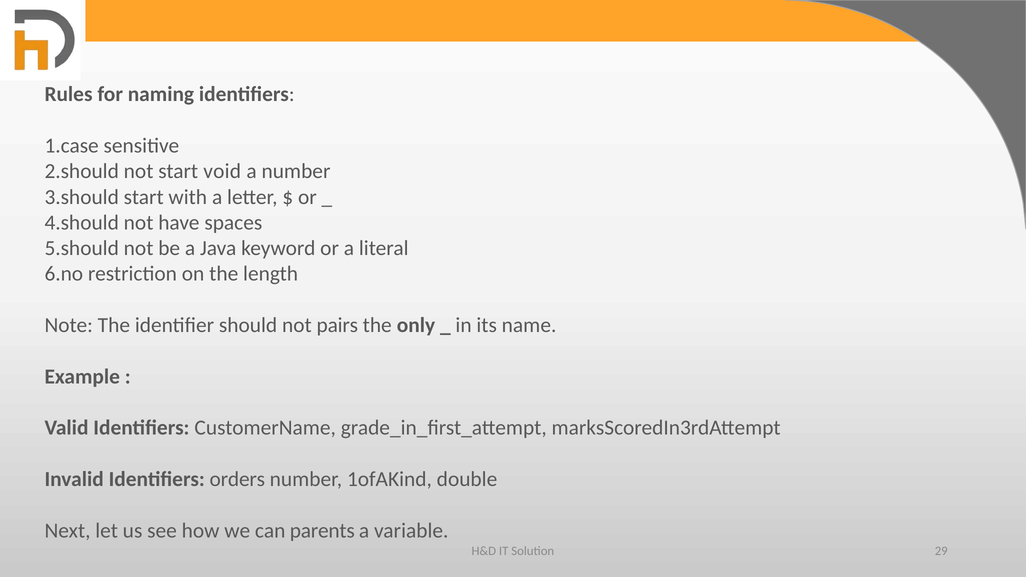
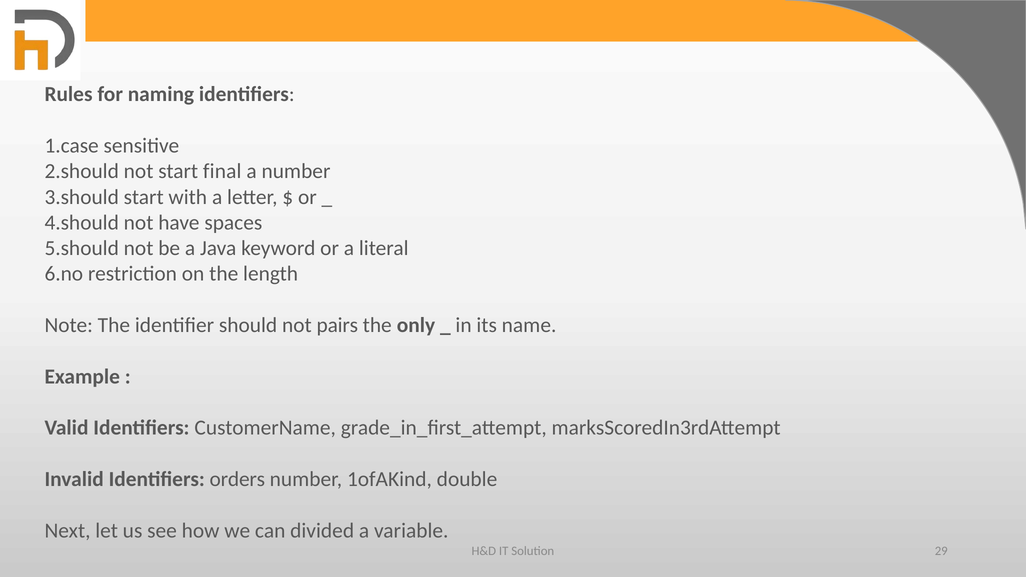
void: void -> final (222, 171)
parents: parents -> divided (322, 531)
